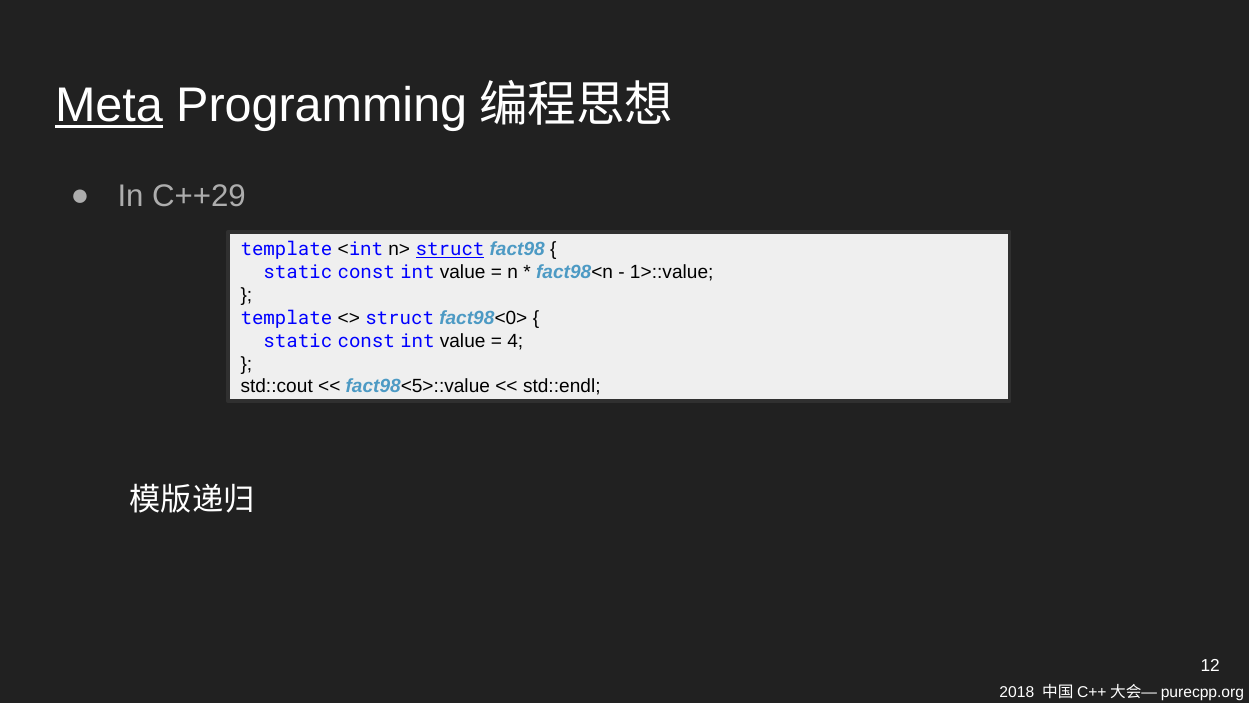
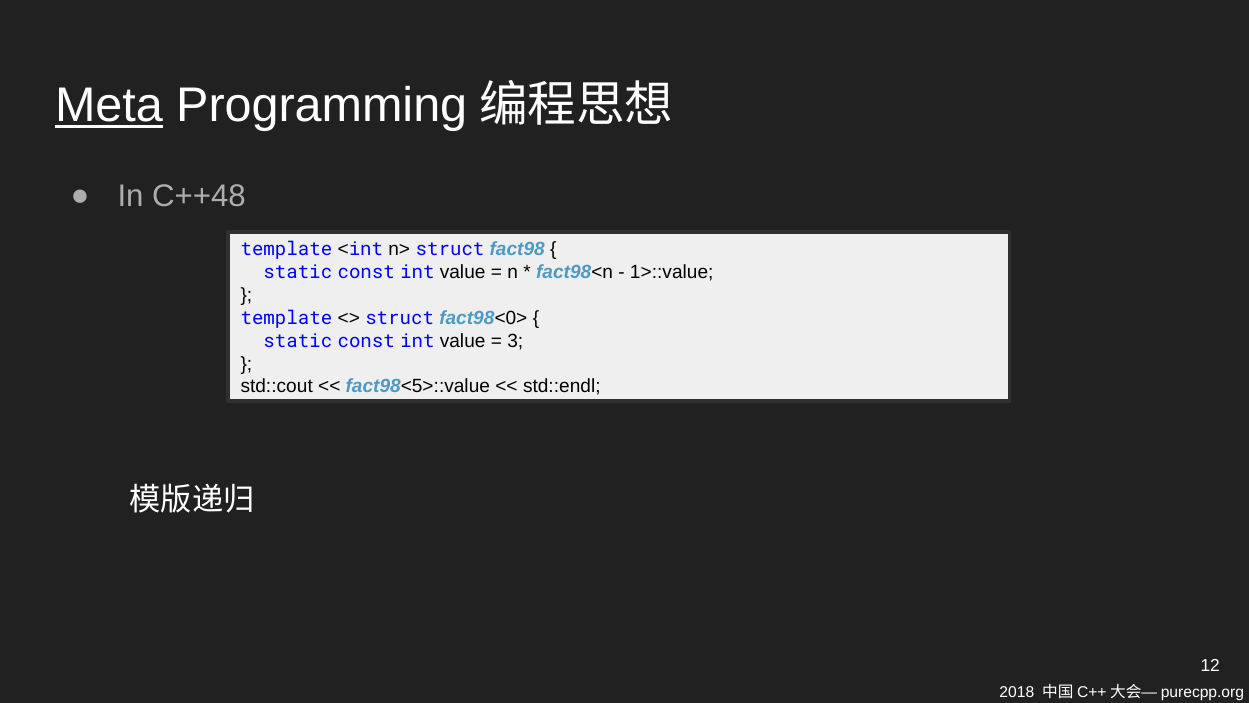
C++29: C++29 -> C++48 (199, 196)
struct underline: present -> none (450, 249)
4: 4 -> 3 (515, 341)
